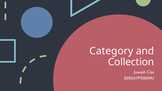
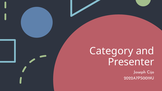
Collection: Collection -> Presenter (131, 62)
